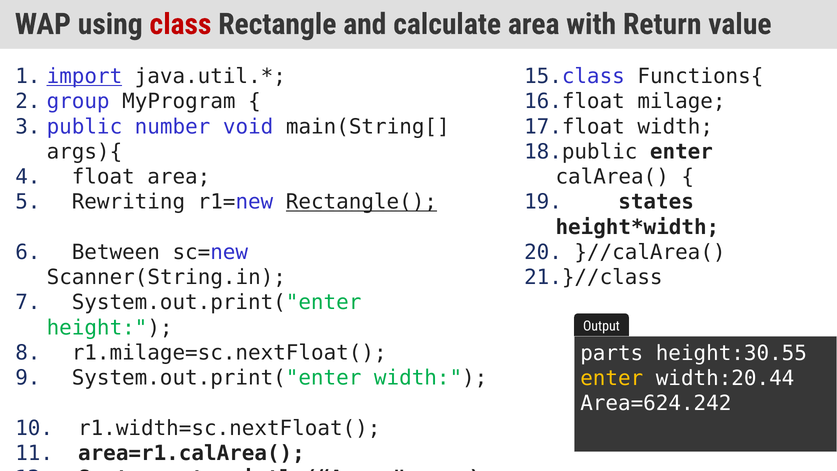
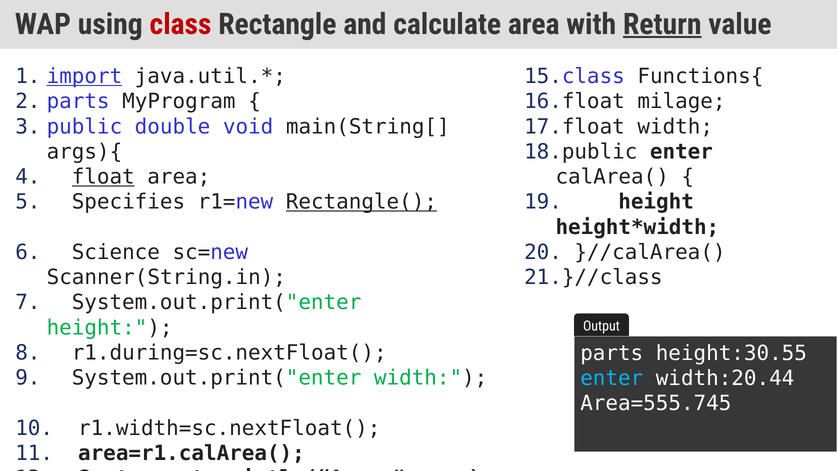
Return underline: none -> present (662, 24)
group: group -> parts (78, 102)
number: number -> double (173, 127)
float underline: none -> present (103, 177)
Rewriting: Rewriting -> Specifies (128, 202)
states: states -> height (656, 202)
Between: Between -> Science (116, 252)
r1.milage=sc.nextFloat(: r1.milage=sc.nextFloat( -> r1.during=sc.nextFloat( (229, 353)
enter colour: yellow -> light blue (612, 378)
Area=624.242: Area=624.242 -> Area=555.745 (656, 403)
